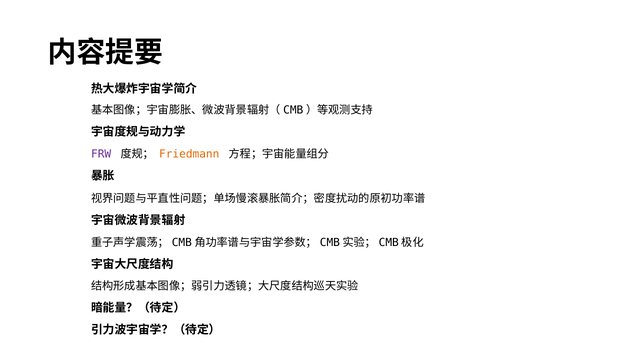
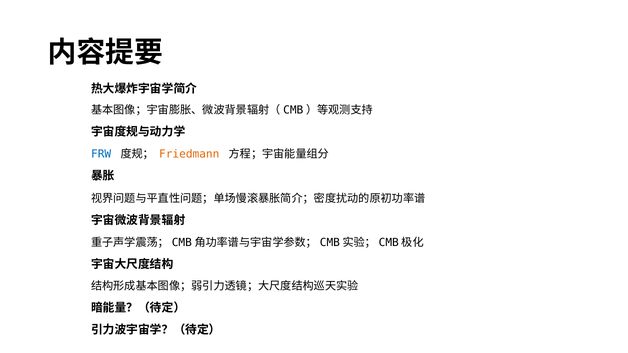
FRW colour: purple -> blue (101, 154)
